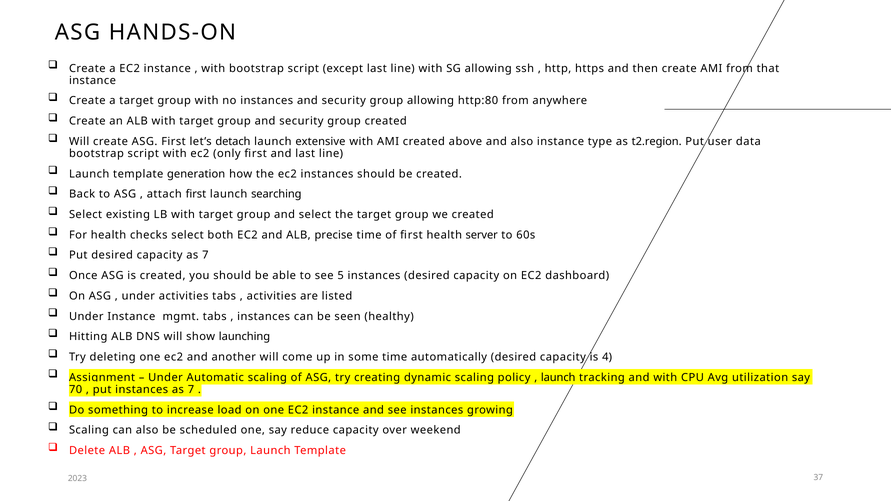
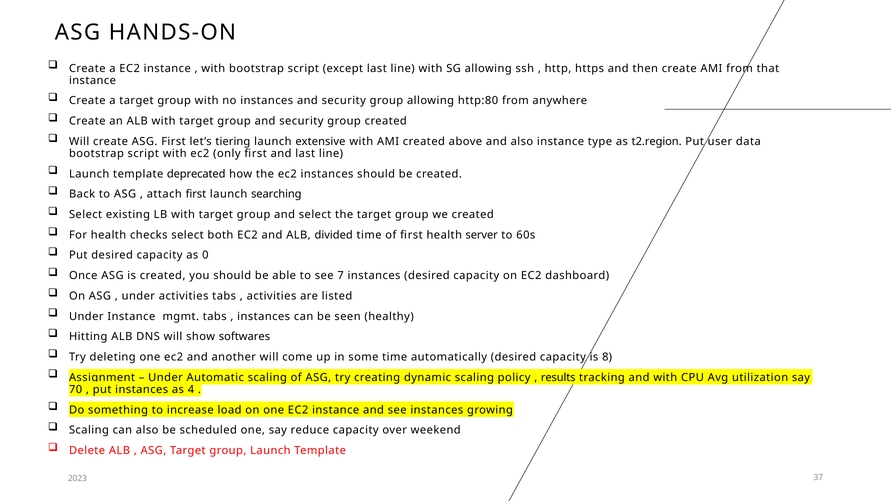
detach: detach -> tiering (233, 142)
generation: generation -> deprecated (196, 174)
precise: precise -> divided (334, 235)
capacity as 7: 7 -> 0 (205, 255)
5: 5 -> 7 (341, 276)
launching: launching -> softwares (244, 337)
4: 4 -> 8 (607, 357)
launch: launch -> results (558, 378)
instances as 7: 7 -> 4 (191, 390)
